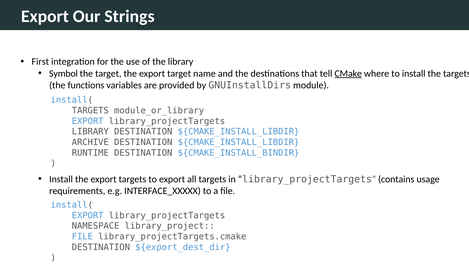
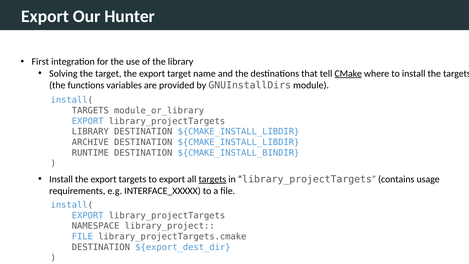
Strings: Strings -> Hunter (130, 16)
Symbol: Symbol -> Solving (63, 73)
targets underline: none -> present (212, 179)
